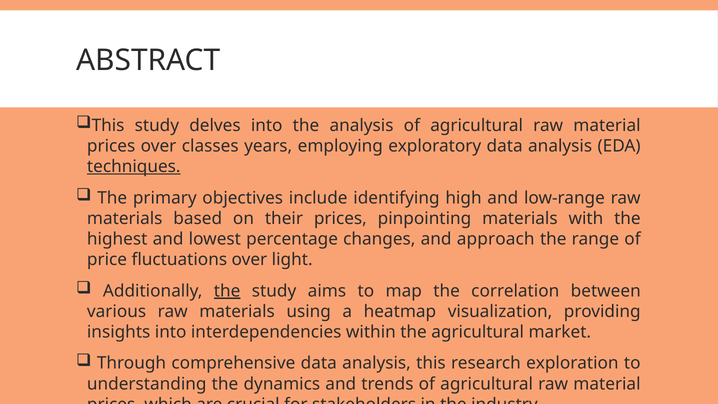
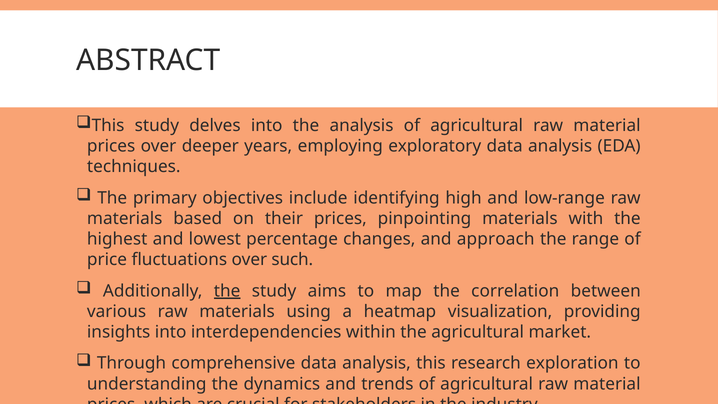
classes: classes -> deeper (210, 146)
techniques underline: present -> none (134, 167)
light: light -> such (292, 260)
